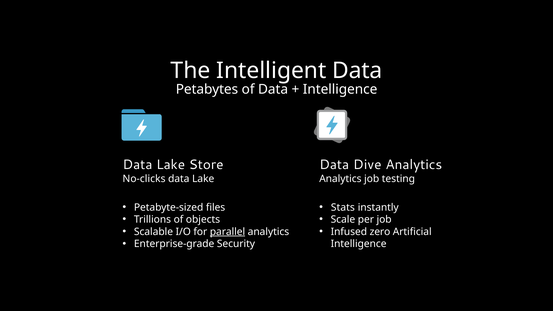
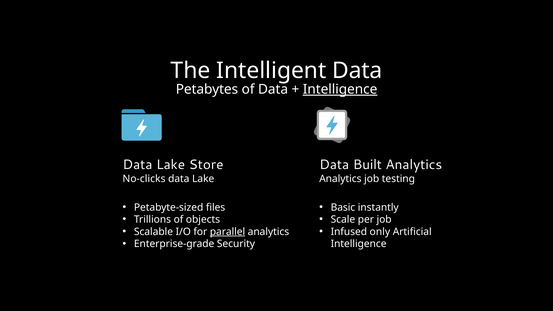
Intelligence underline: none -> present (340, 89)
Dive: Dive -> Built (367, 165)
Stats: Stats -> Basic (343, 207)
zero: zero -> only (380, 232)
